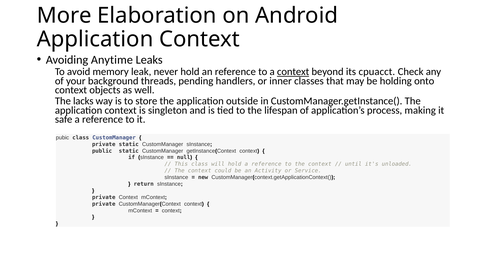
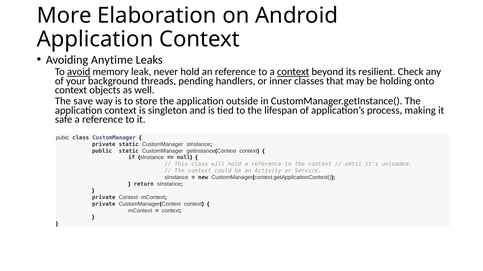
avoid underline: none -> present (79, 72)
cpuacct: cpuacct -> resilient (377, 72)
lacks: lacks -> save (83, 101)
